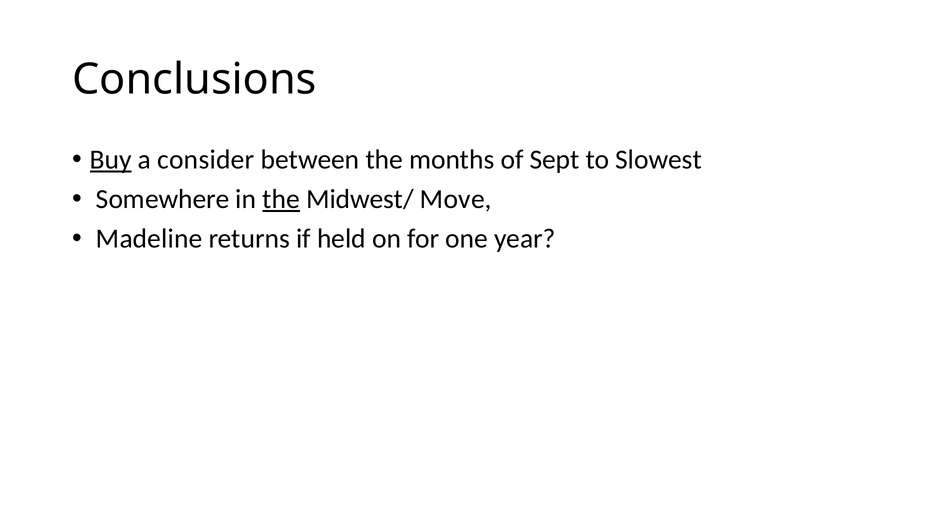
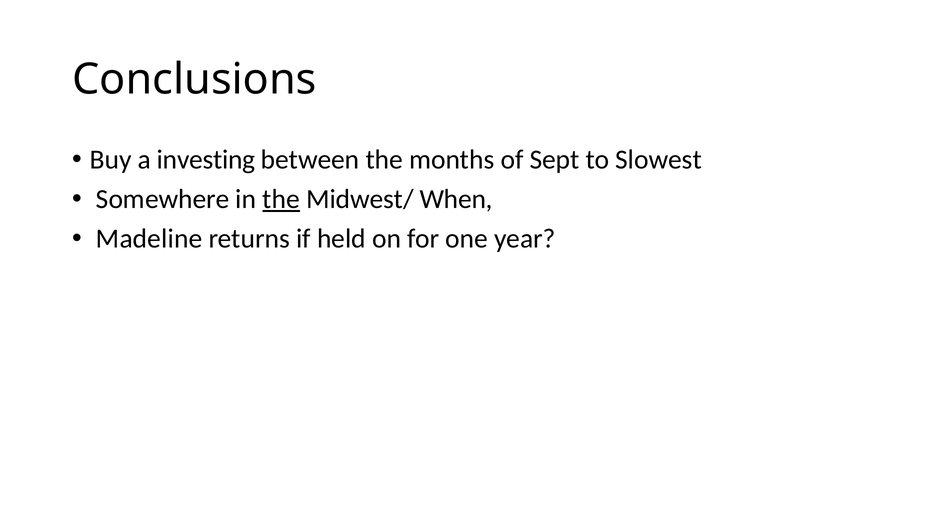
Buy underline: present -> none (111, 160)
consider: consider -> investing (206, 160)
Move: Move -> When (456, 199)
